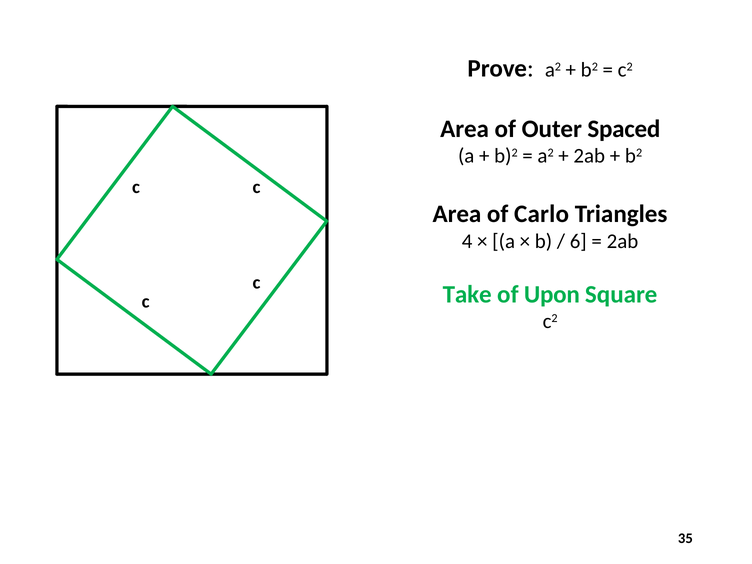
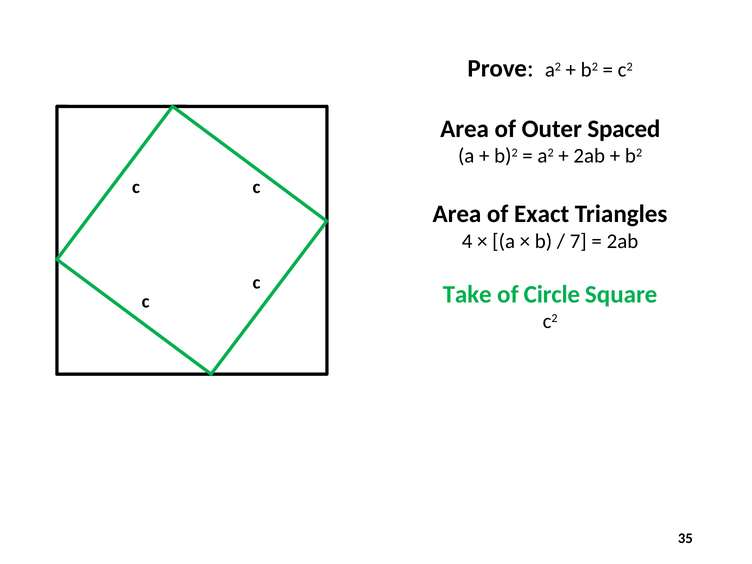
Carlo: Carlo -> Exact (542, 214)
6: 6 -> 7 (578, 241)
Upon: Upon -> Circle (552, 294)
